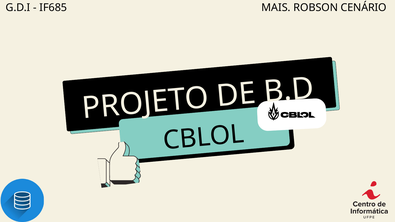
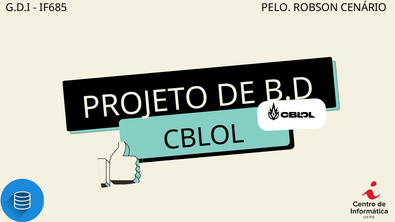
MAIS: MAIS -> PELO (276, 8)
